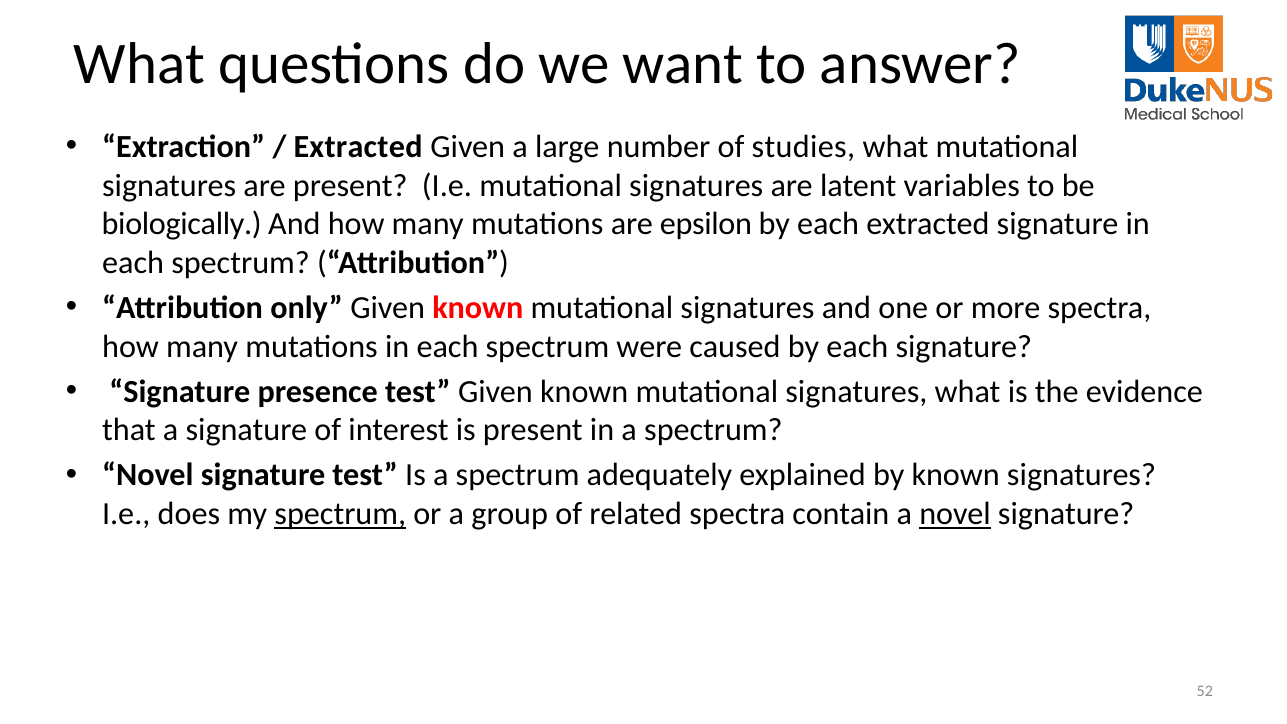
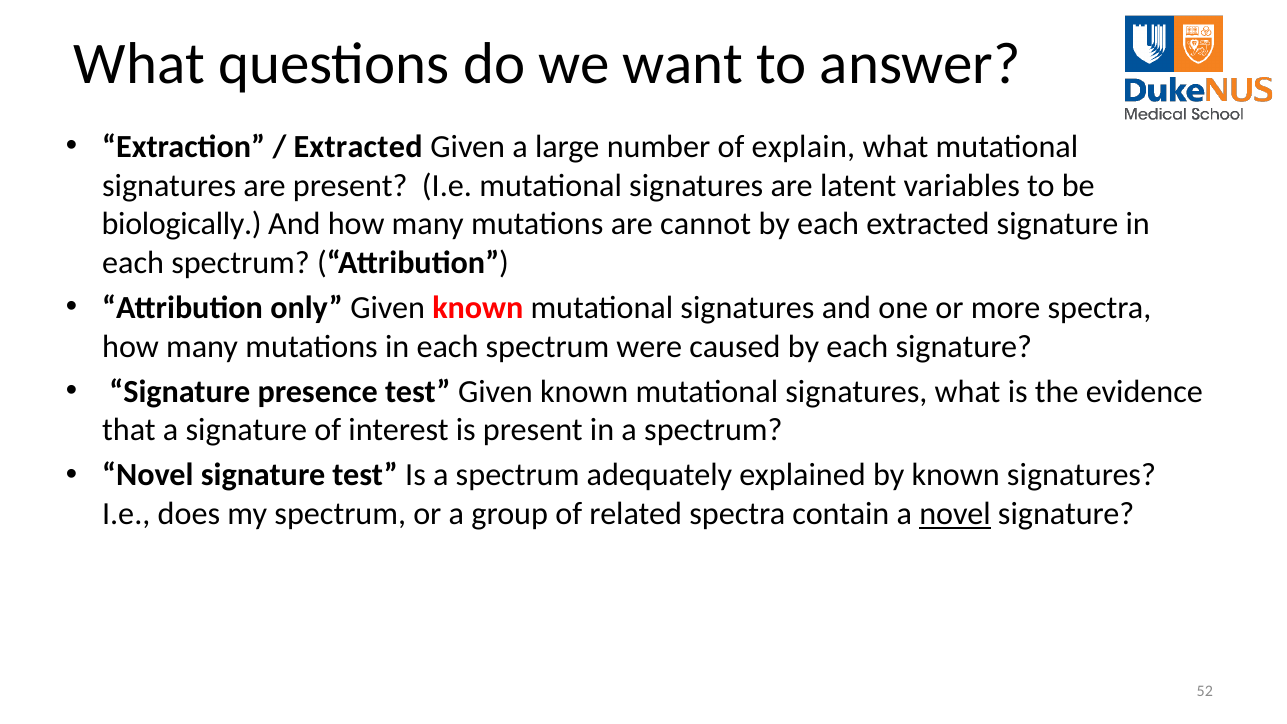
studies: studies -> explain (803, 147)
epsilon: epsilon -> cannot (706, 224)
spectrum underline: present -> none (340, 514)
